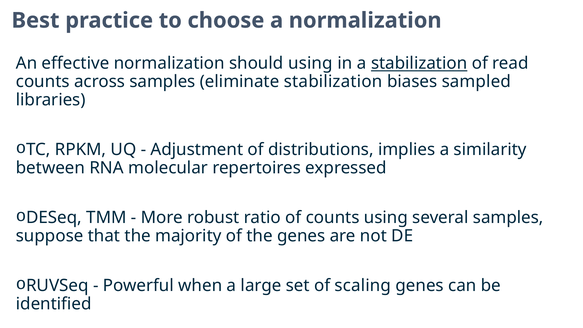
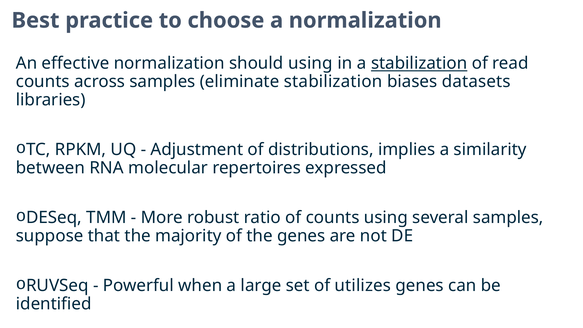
sampled: sampled -> datasets (476, 81)
scaling: scaling -> utilizes (363, 286)
